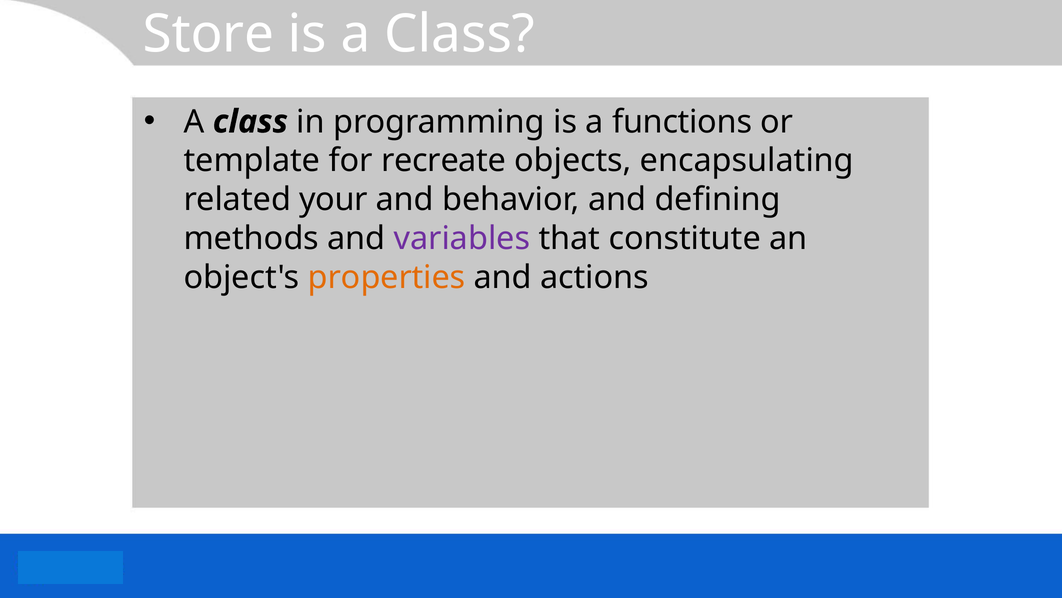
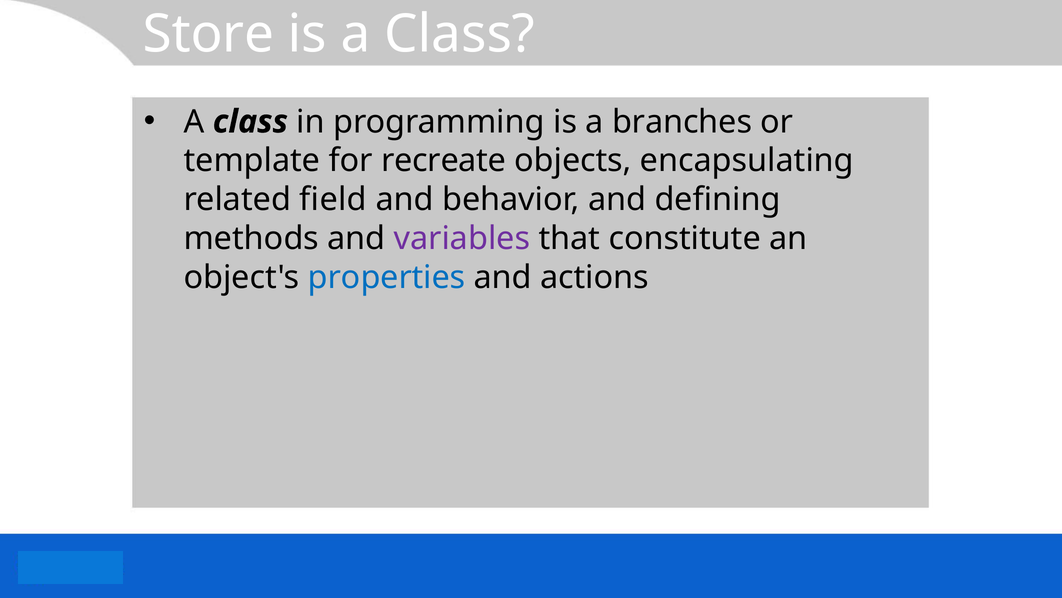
functions: functions -> branches (682, 122)
your: your -> field (333, 200)
properties colour: orange -> blue (387, 277)
